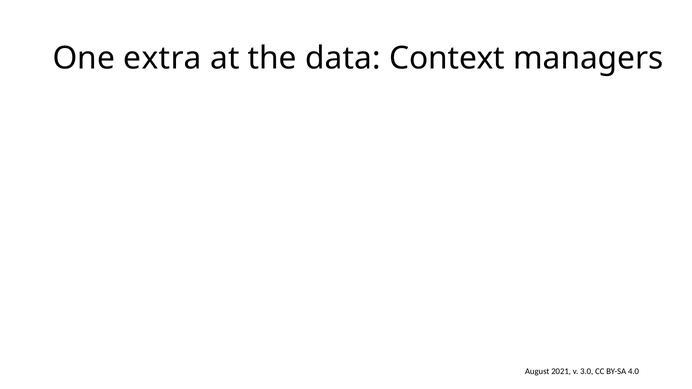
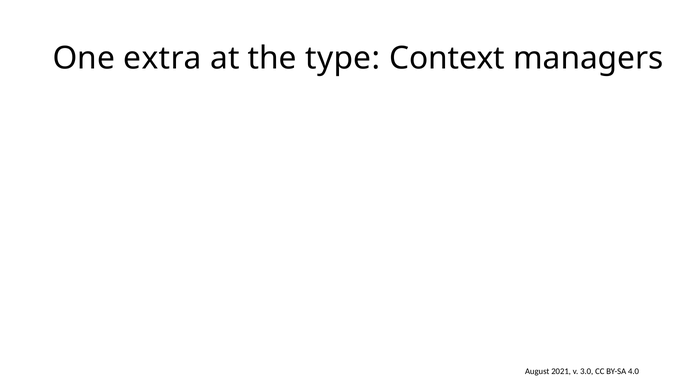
data: data -> type (343, 58)
